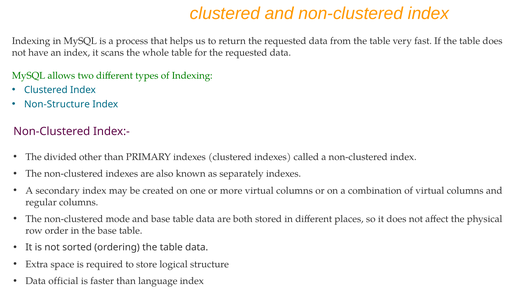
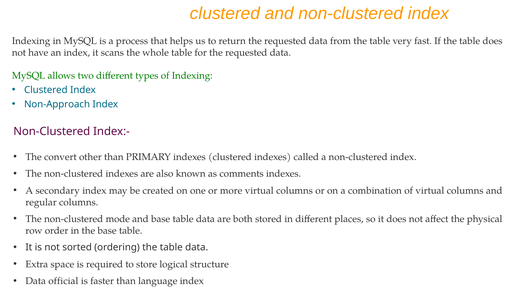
Non-Structure: Non-Structure -> Non-Approach (57, 104)
divided: divided -> convert (60, 157)
separately: separately -> comments (242, 174)
